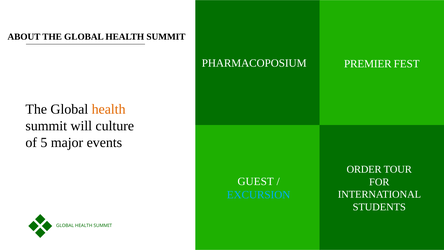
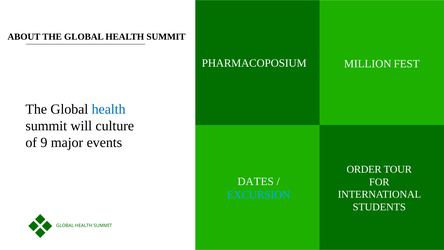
PREMIER: PREMIER -> MILLION (368, 64)
health colour: orange -> blue (109, 109)
5: 5 -> 9 (44, 142)
GUEST: GUEST -> DATES (256, 181)
